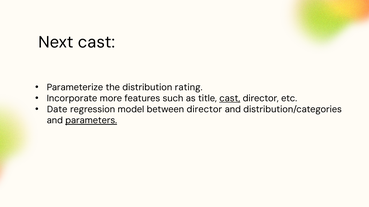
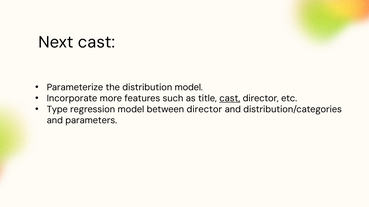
distribution rating: rating -> model (189, 88)
Date: Date -> Type (57, 110)
parameters underline: present -> none (91, 121)
